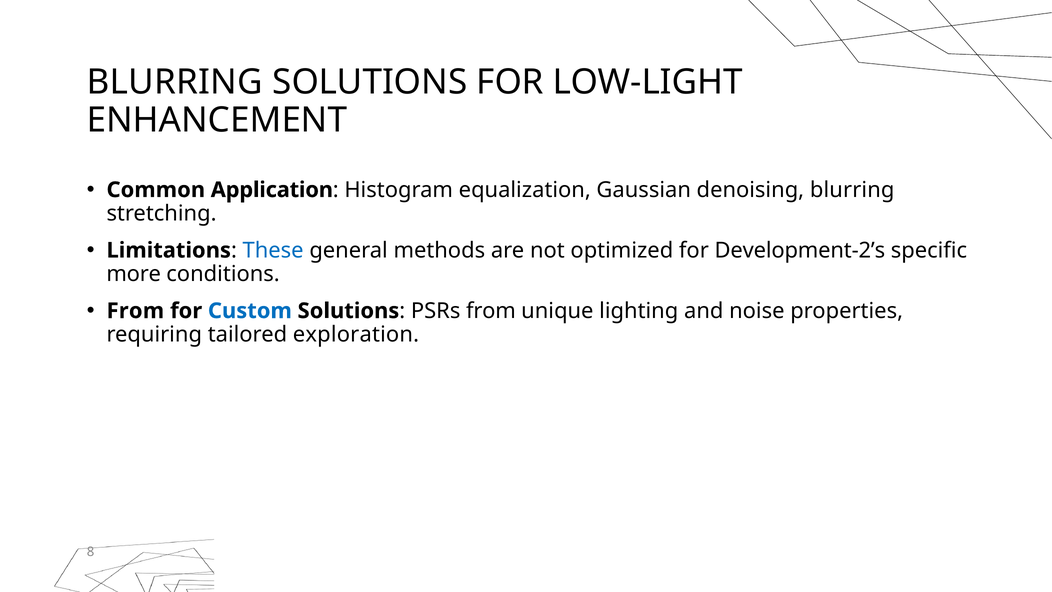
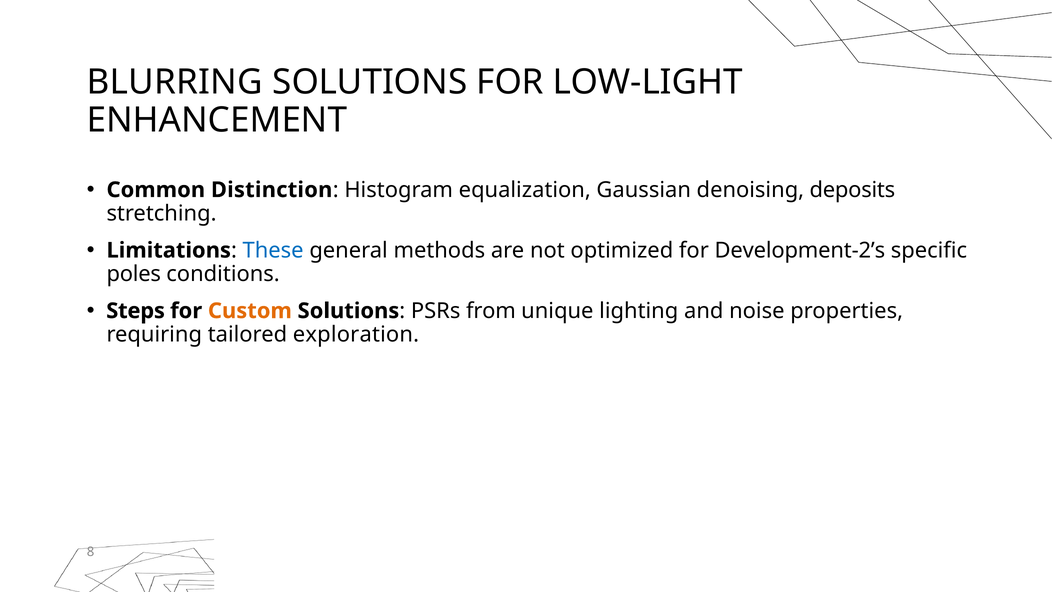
Application: Application -> Distinction (272, 190)
denoising blurring: blurring -> deposits (852, 190)
more: more -> poles (134, 274)
From: From -> Steps (136, 311)
Custom colour: blue -> orange (250, 311)
